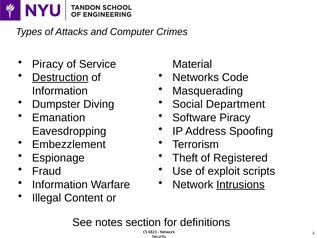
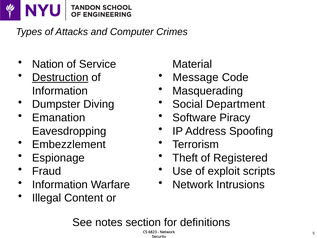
Piracy: Piracy -> Nation (48, 64)
Networks: Networks -> Message (196, 77)
Intrusions underline: present -> none (240, 184)
